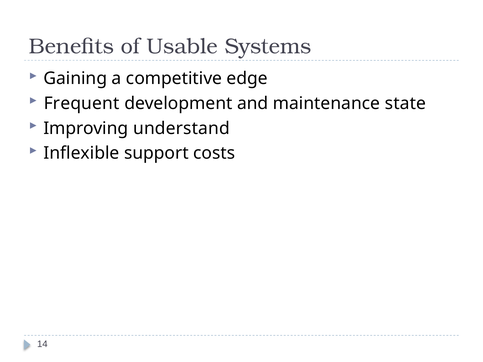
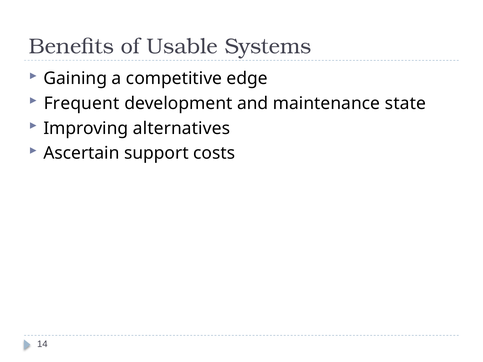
understand: understand -> alternatives (181, 128)
Inflexible: Inflexible -> Ascertain (81, 153)
